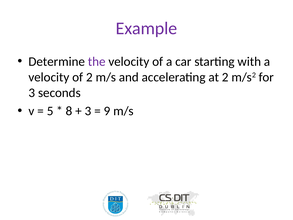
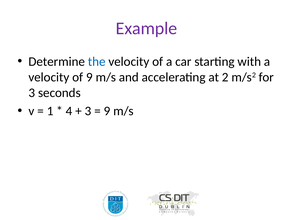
the colour: purple -> blue (97, 61)
of 2: 2 -> 9 (89, 77)
5: 5 -> 1 (50, 111)
8: 8 -> 4 (69, 111)
